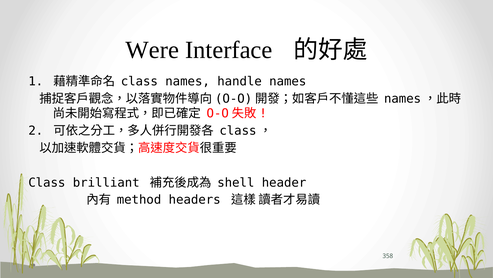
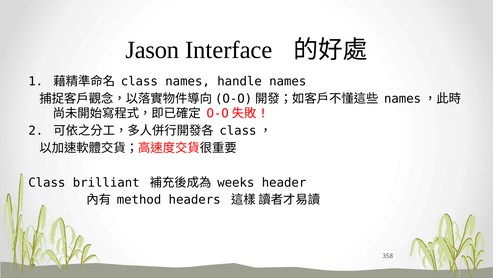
Were: Were -> Jason (152, 50)
shell: shell -> weeks (236, 182)
